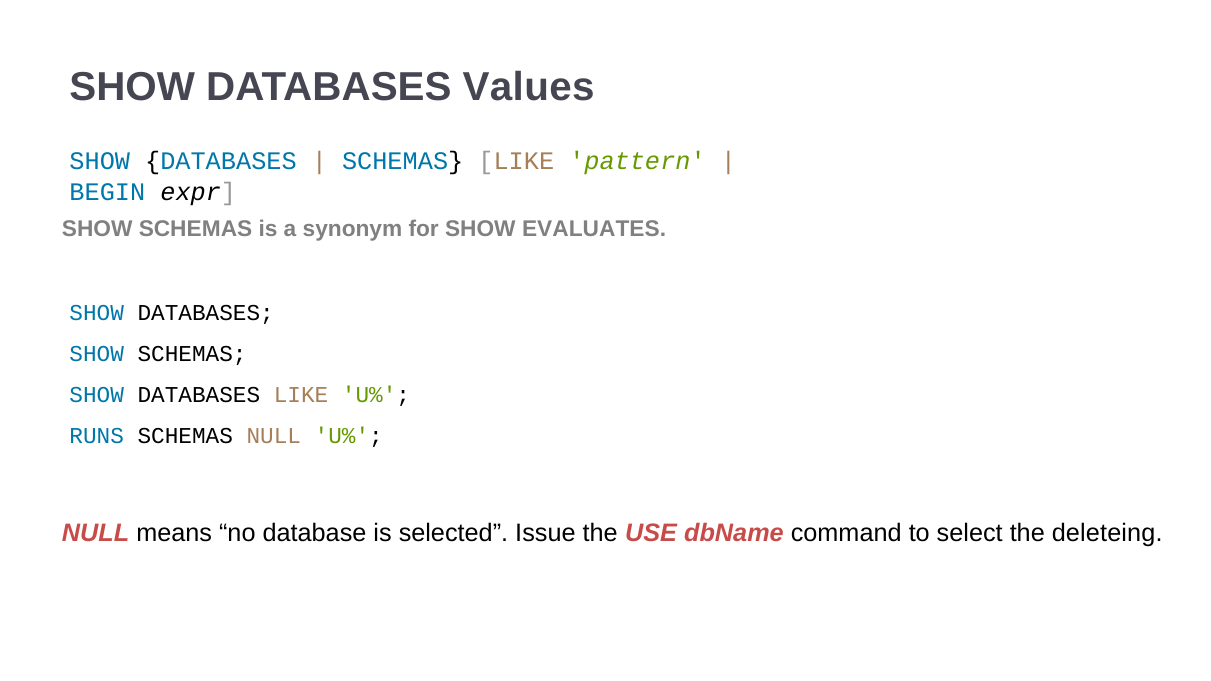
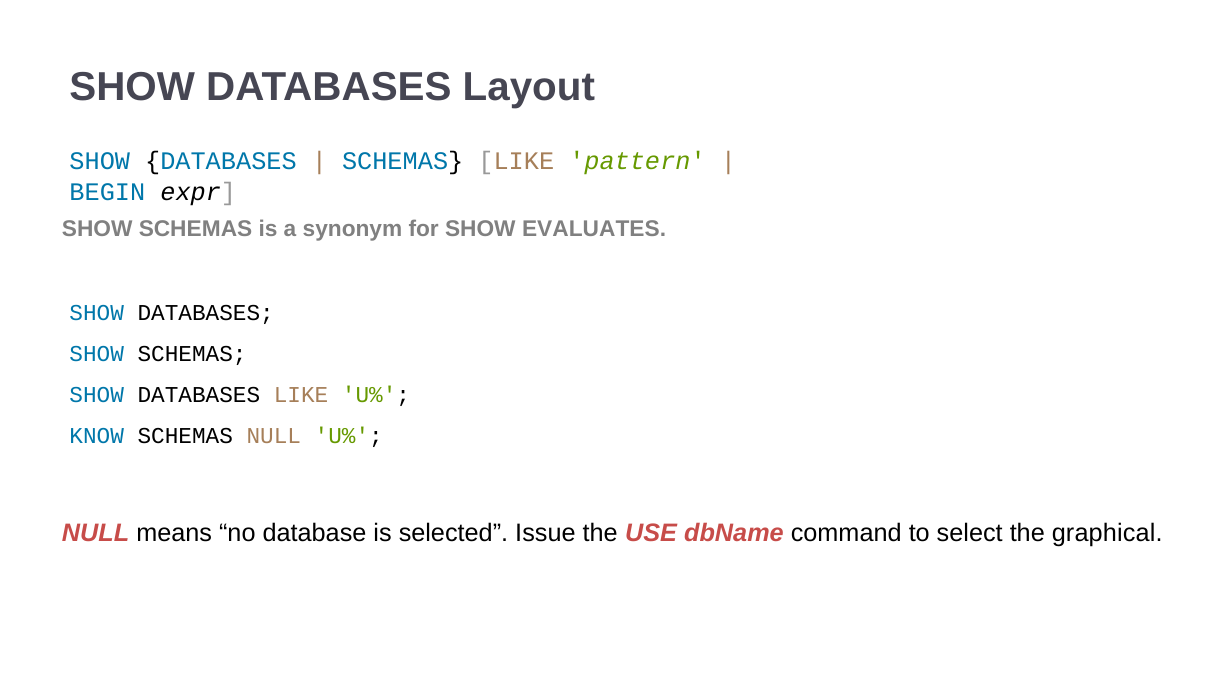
Values: Values -> Layout (529, 88)
RUNS: RUNS -> KNOW (97, 436)
deleteing: deleteing -> graphical (1107, 533)
